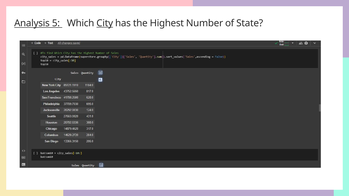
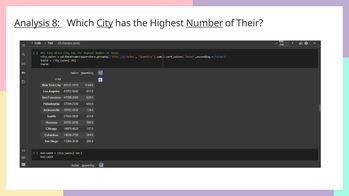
5: 5 -> 8 (56, 23)
Number underline: none -> present (205, 23)
State: State -> Their (250, 23)
